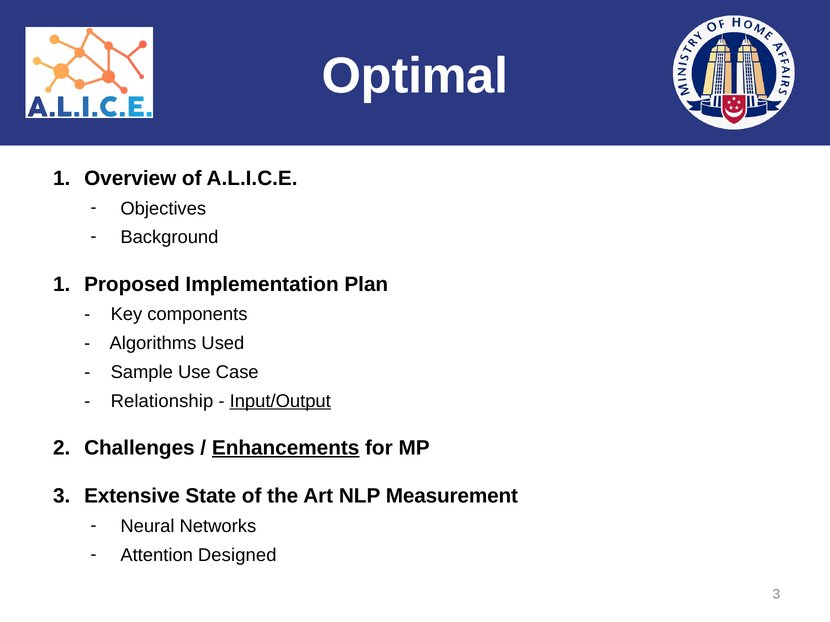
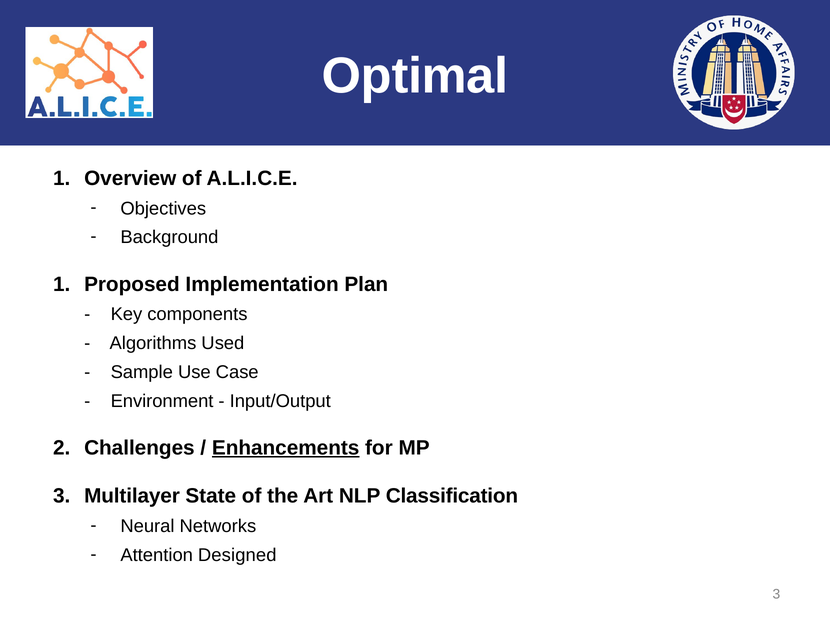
Relationship: Relationship -> Environment (162, 401)
Input/Output underline: present -> none (280, 401)
Extensive: Extensive -> Multilayer (132, 497)
Measurement: Measurement -> Classification (452, 497)
